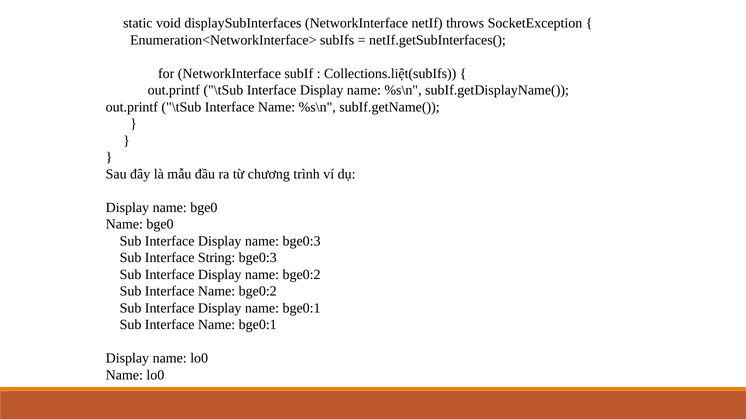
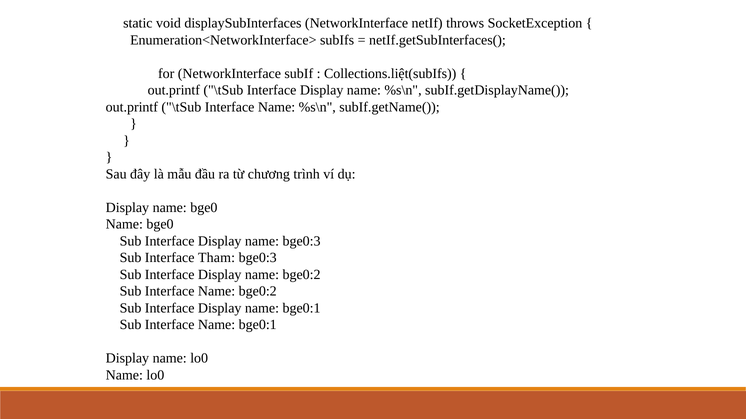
String: String -> Tham (217, 258)
